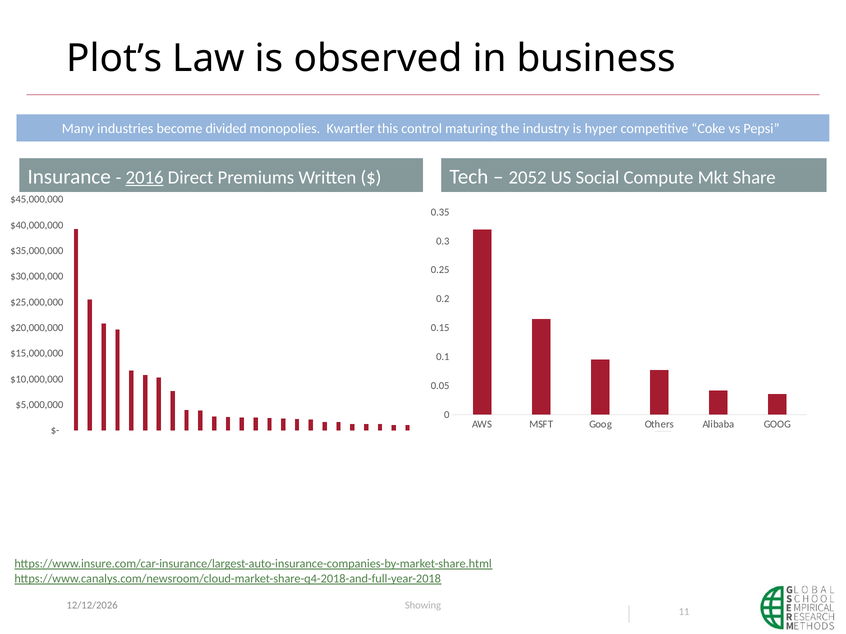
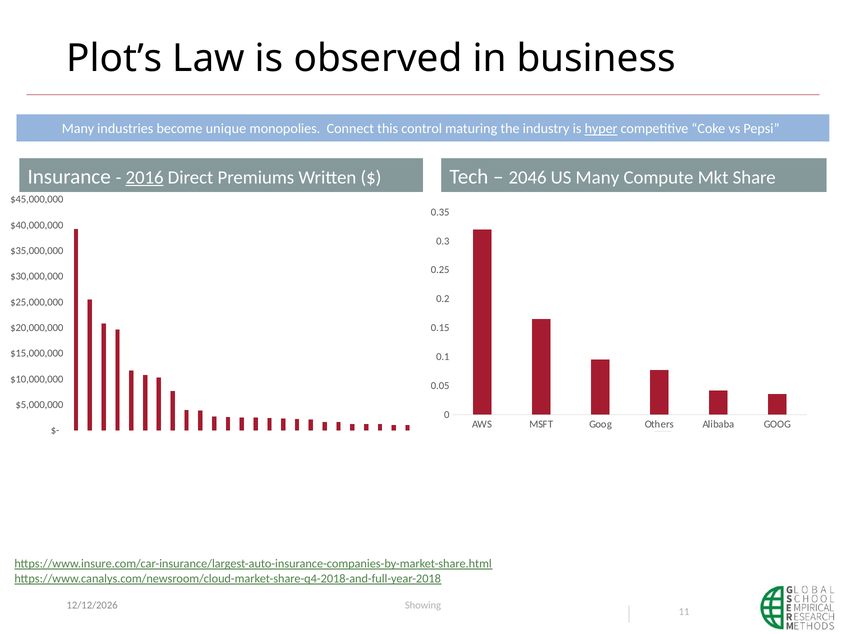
divided: divided -> unique (226, 129)
Kwartler: Kwartler -> Connect (350, 129)
hyper underline: none -> present (601, 129)
2052: 2052 -> 2046 (528, 177)
US Social: Social -> Many (597, 177)
